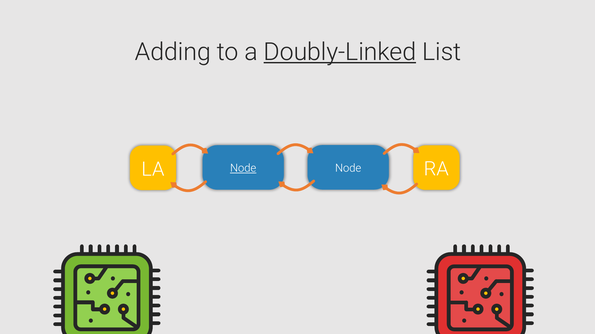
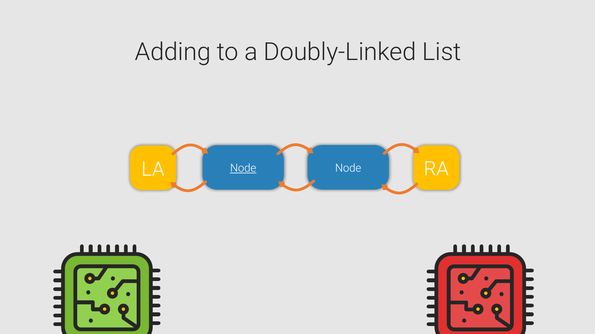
Doubly-Linked underline: present -> none (340, 52)
